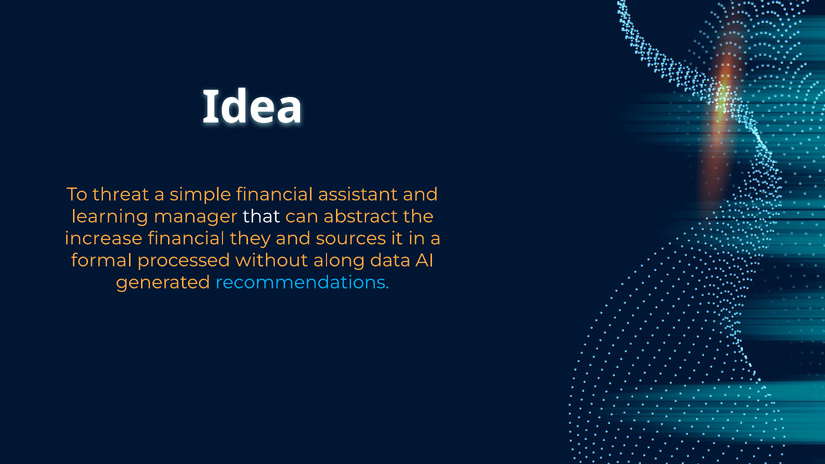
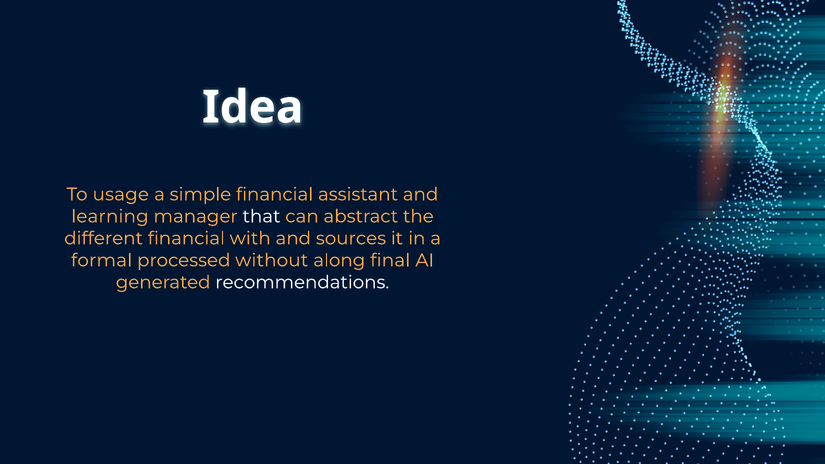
threat: threat -> usage (121, 194)
increase: increase -> different (104, 238)
they: they -> with (250, 238)
data: data -> final (390, 260)
recommendations colour: light blue -> white (302, 282)
